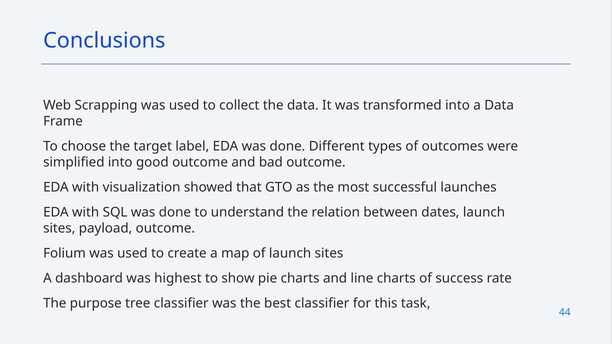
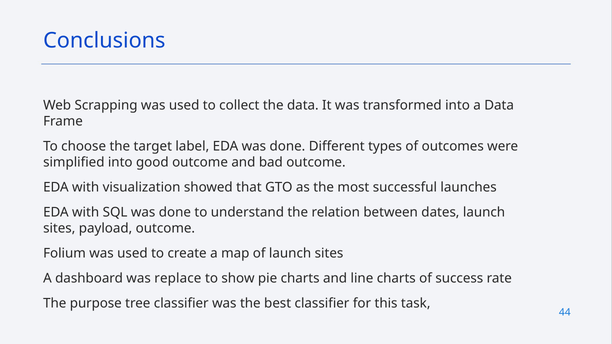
highest: highest -> replace (178, 278)
